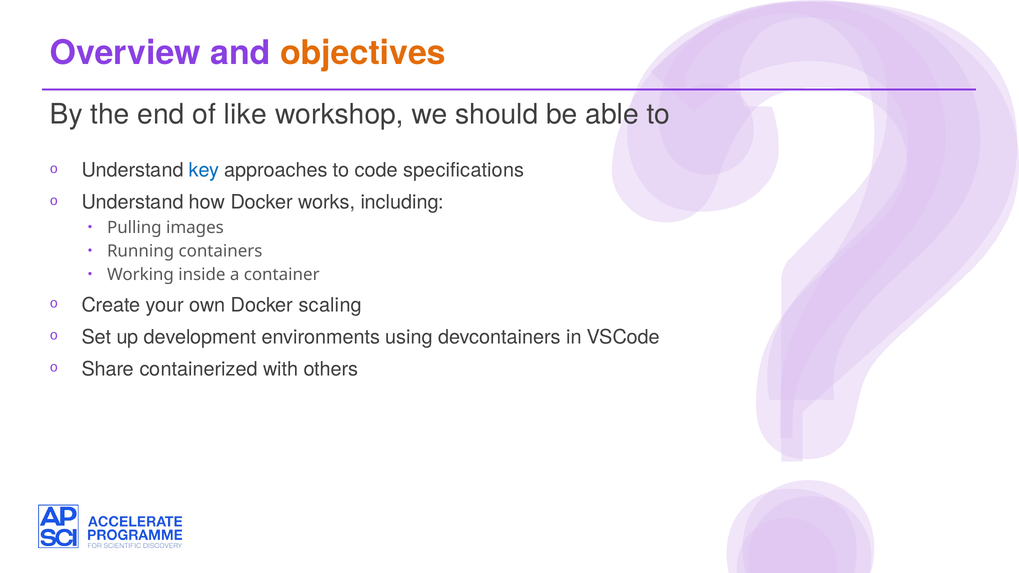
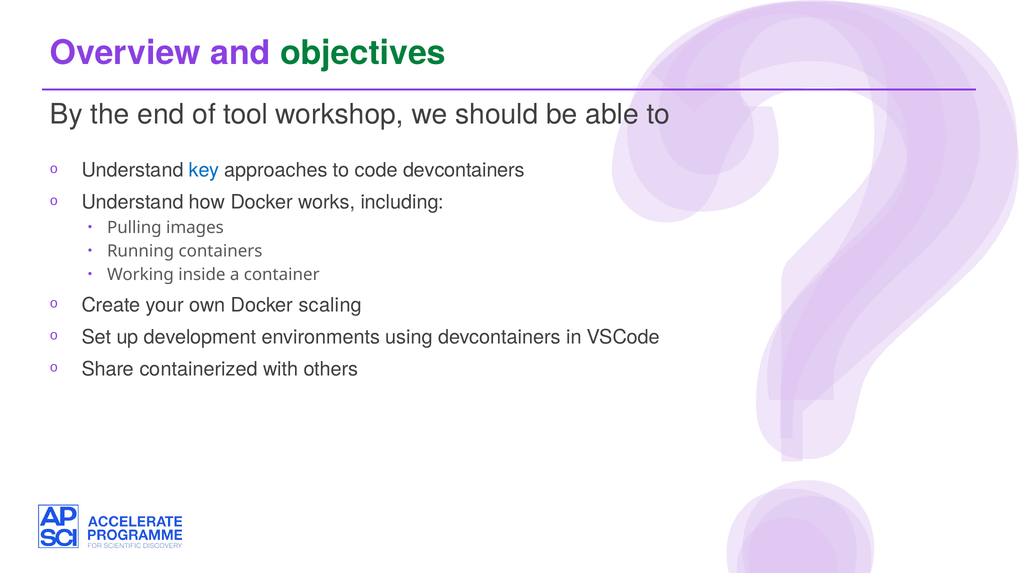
objectives colour: orange -> green (363, 53)
like: like -> tool (246, 115)
code specifications: specifications -> devcontainers (464, 170)
